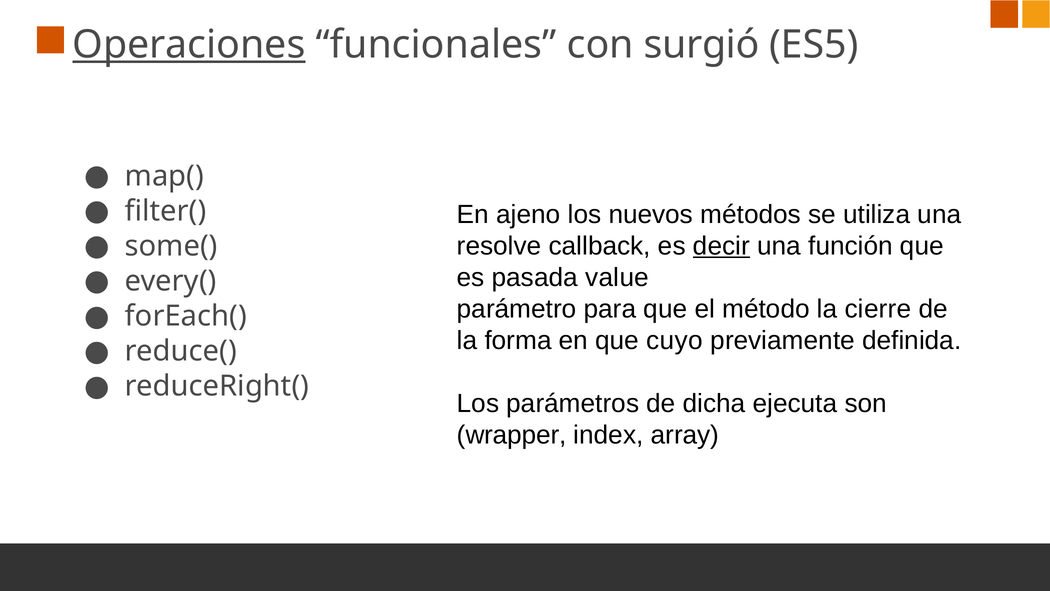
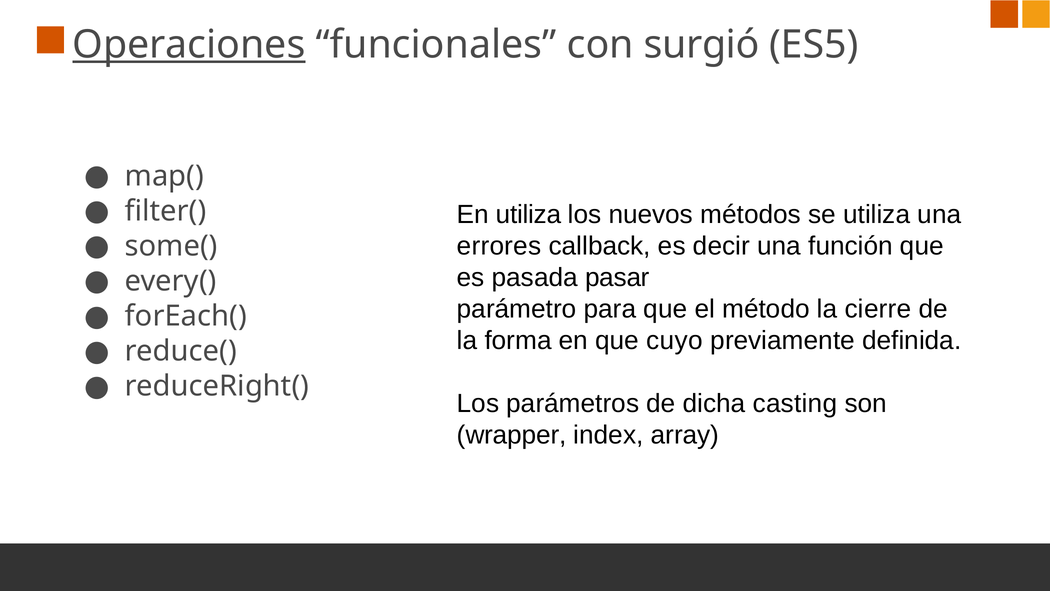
En ajeno: ajeno -> utiliza (529, 214)
resolve: resolve -> errores (499, 246)
decir underline: present -> none (721, 246)
value: value -> pasar (617, 277)
ejecuta: ejecuta -> casting (795, 403)
